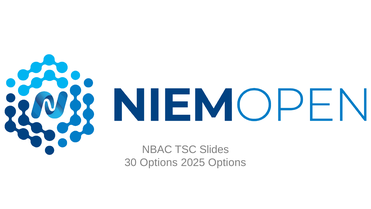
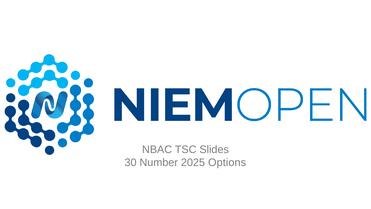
30 Options: Options -> Number (159, 162)
